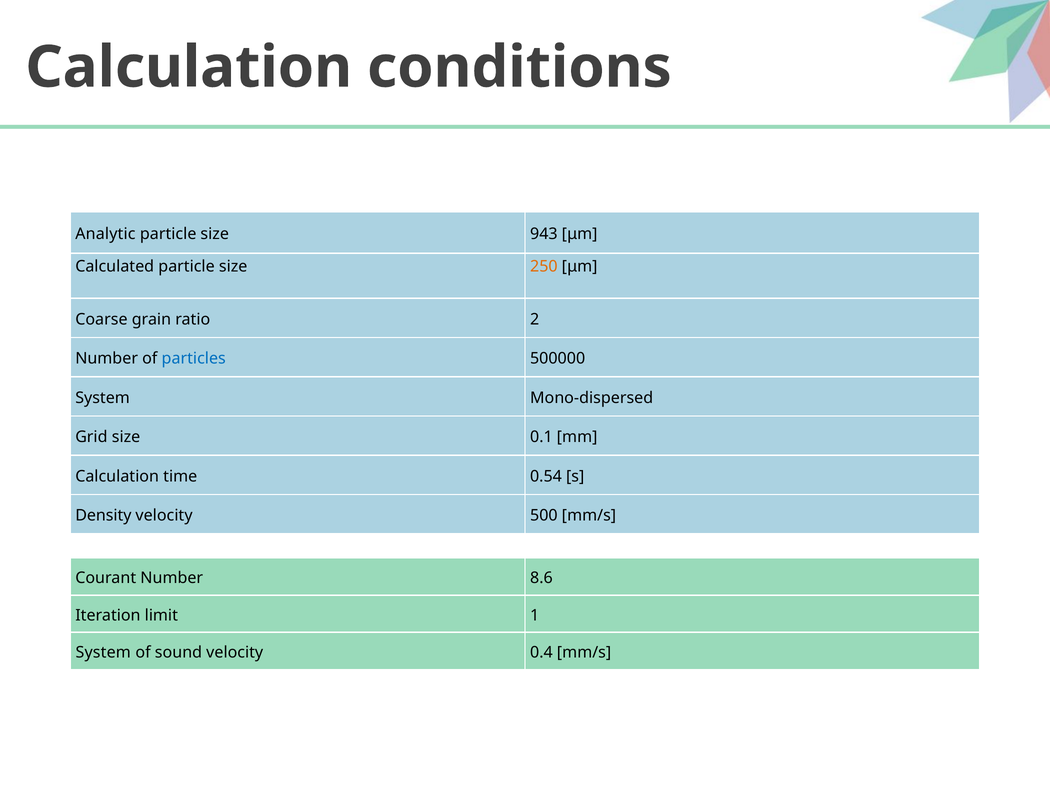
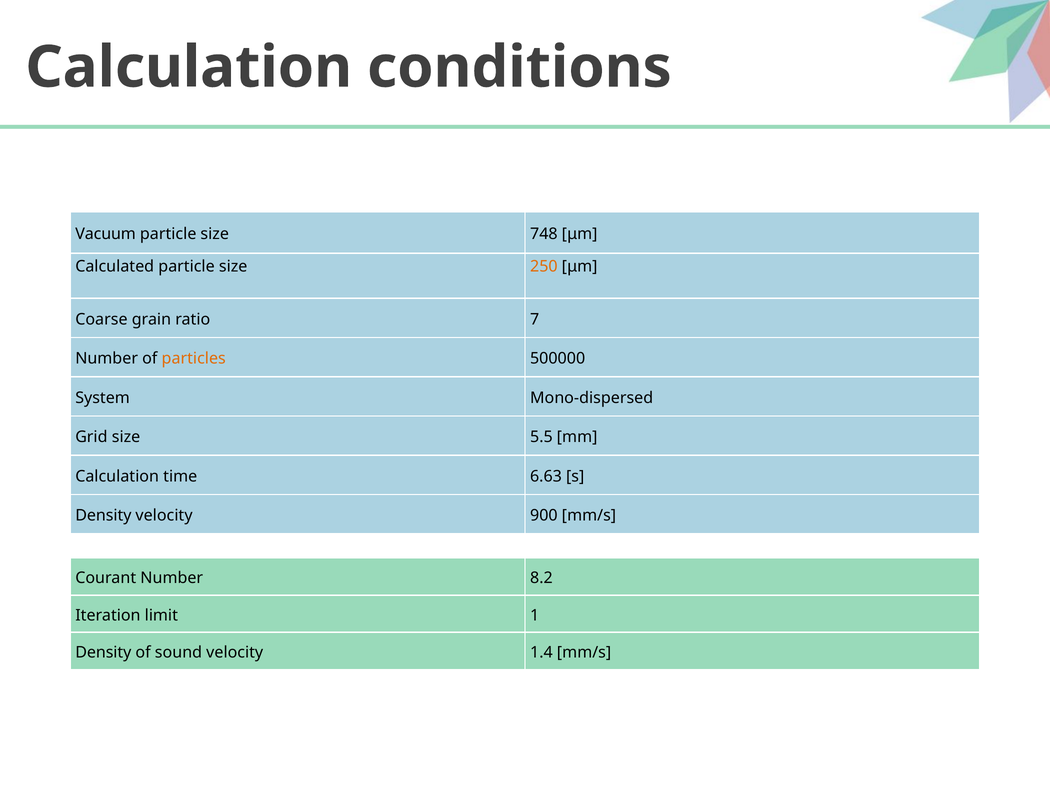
Analytic: Analytic -> Vacuum (106, 234)
943: 943 -> 748 (544, 234)
2: 2 -> 7 (535, 319)
particles colour: blue -> orange (194, 358)
0.1: 0.1 -> 5.5 (541, 437)
0.54: 0.54 -> 6.63 (546, 476)
500: 500 -> 900 (544, 515)
8.6: 8.6 -> 8.2 (541, 578)
System: System -> Density (103, 652)
0.4: 0.4 -> 1.4 (541, 652)
